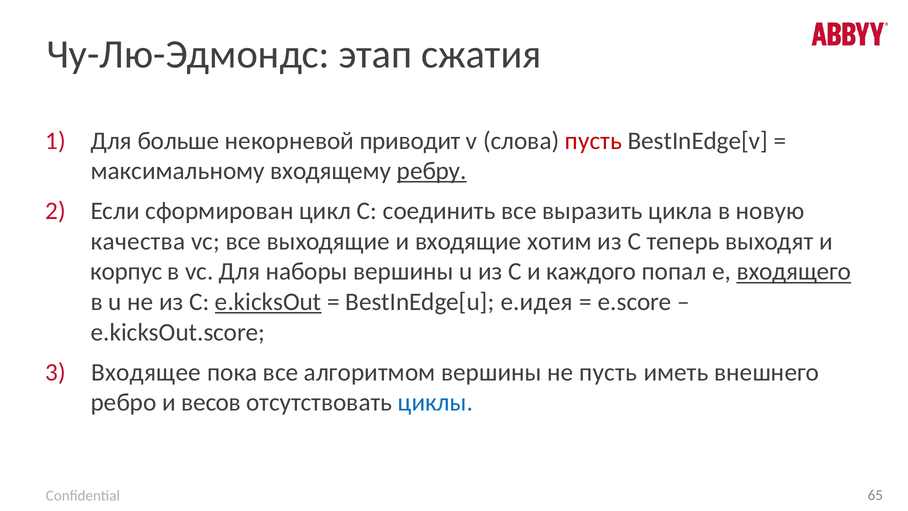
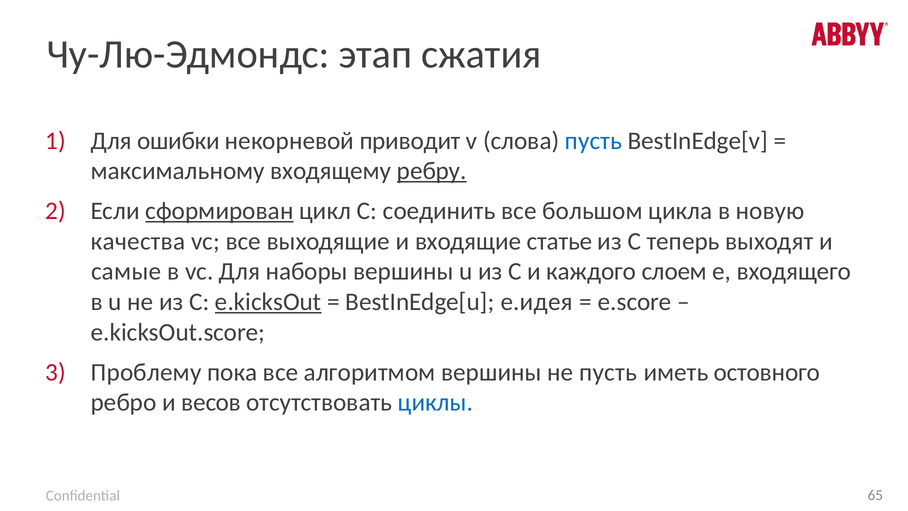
больше: больше -> ошибки (178, 141)
пусть colour: red -> blue (593, 141)
сформирован underline: none -> present (219, 211)
выразить: выразить -> большом (593, 211)
хотим: хотим -> статье (560, 241)
корпус: корпус -> самые (126, 272)
попал: попал -> слоем (674, 272)
входящего underline: present -> none (794, 272)
Входящее: Входящее -> Проблему (146, 372)
внешнего: внешнего -> остовного (767, 372)
